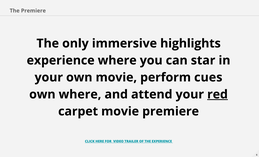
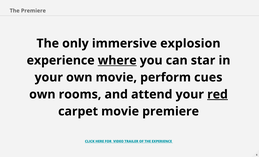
highlights: highlights -> explosion (190, 43)
where underline: none -> present (117, 60)
own where: where -> rooms (80, 95)
